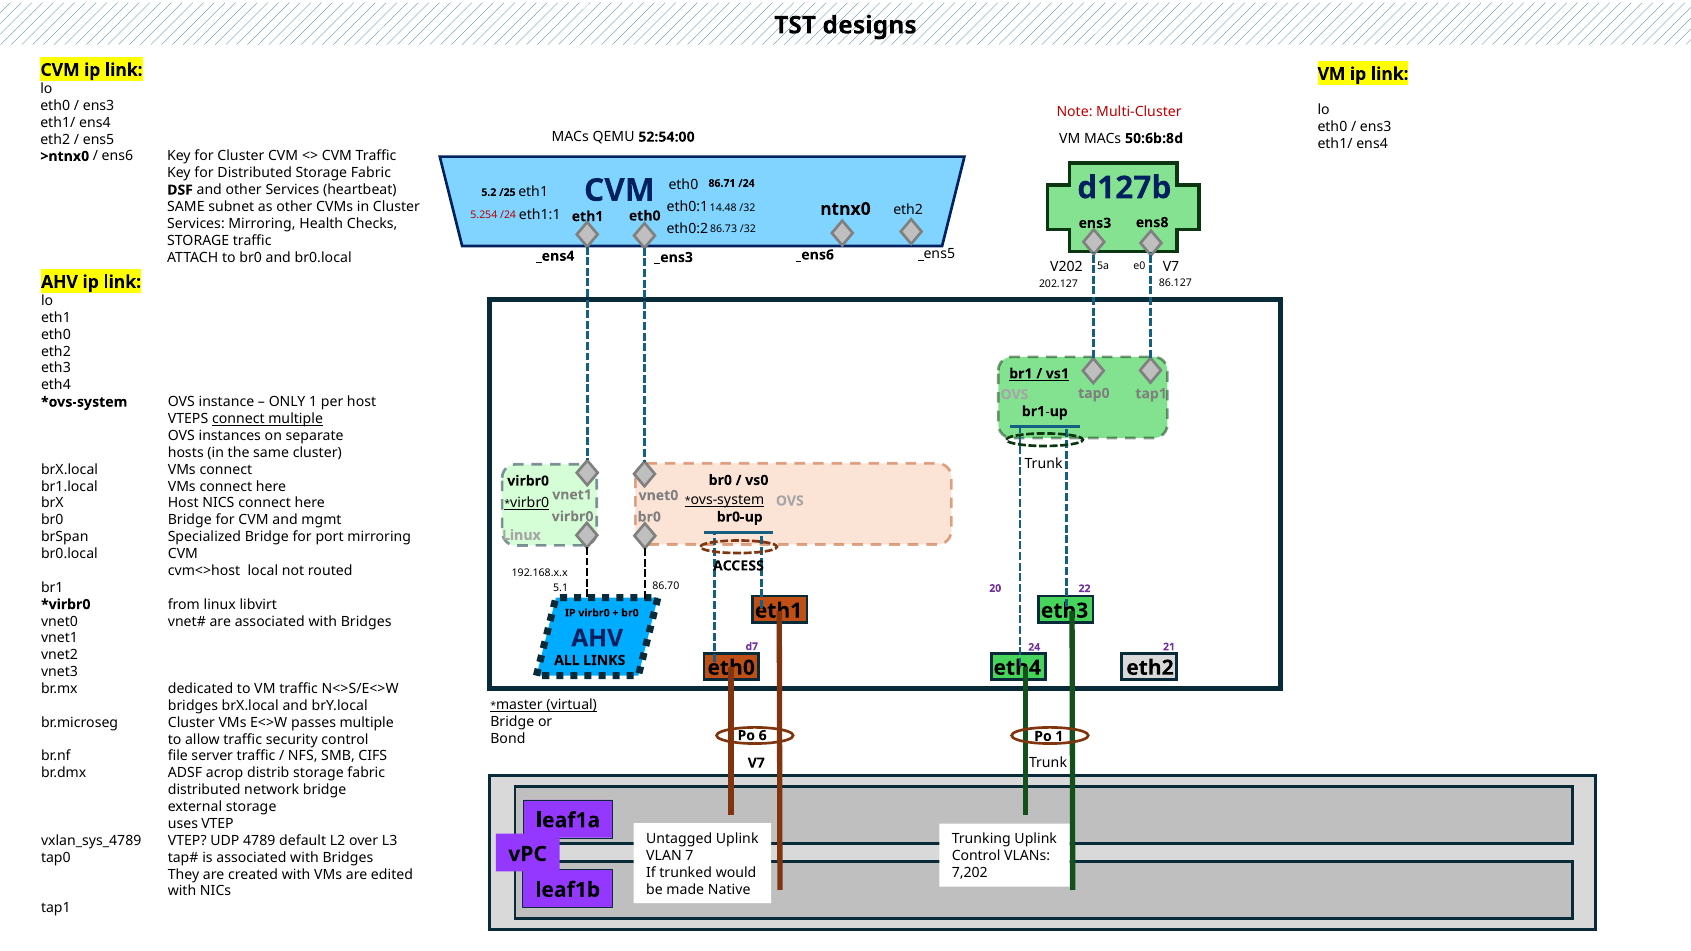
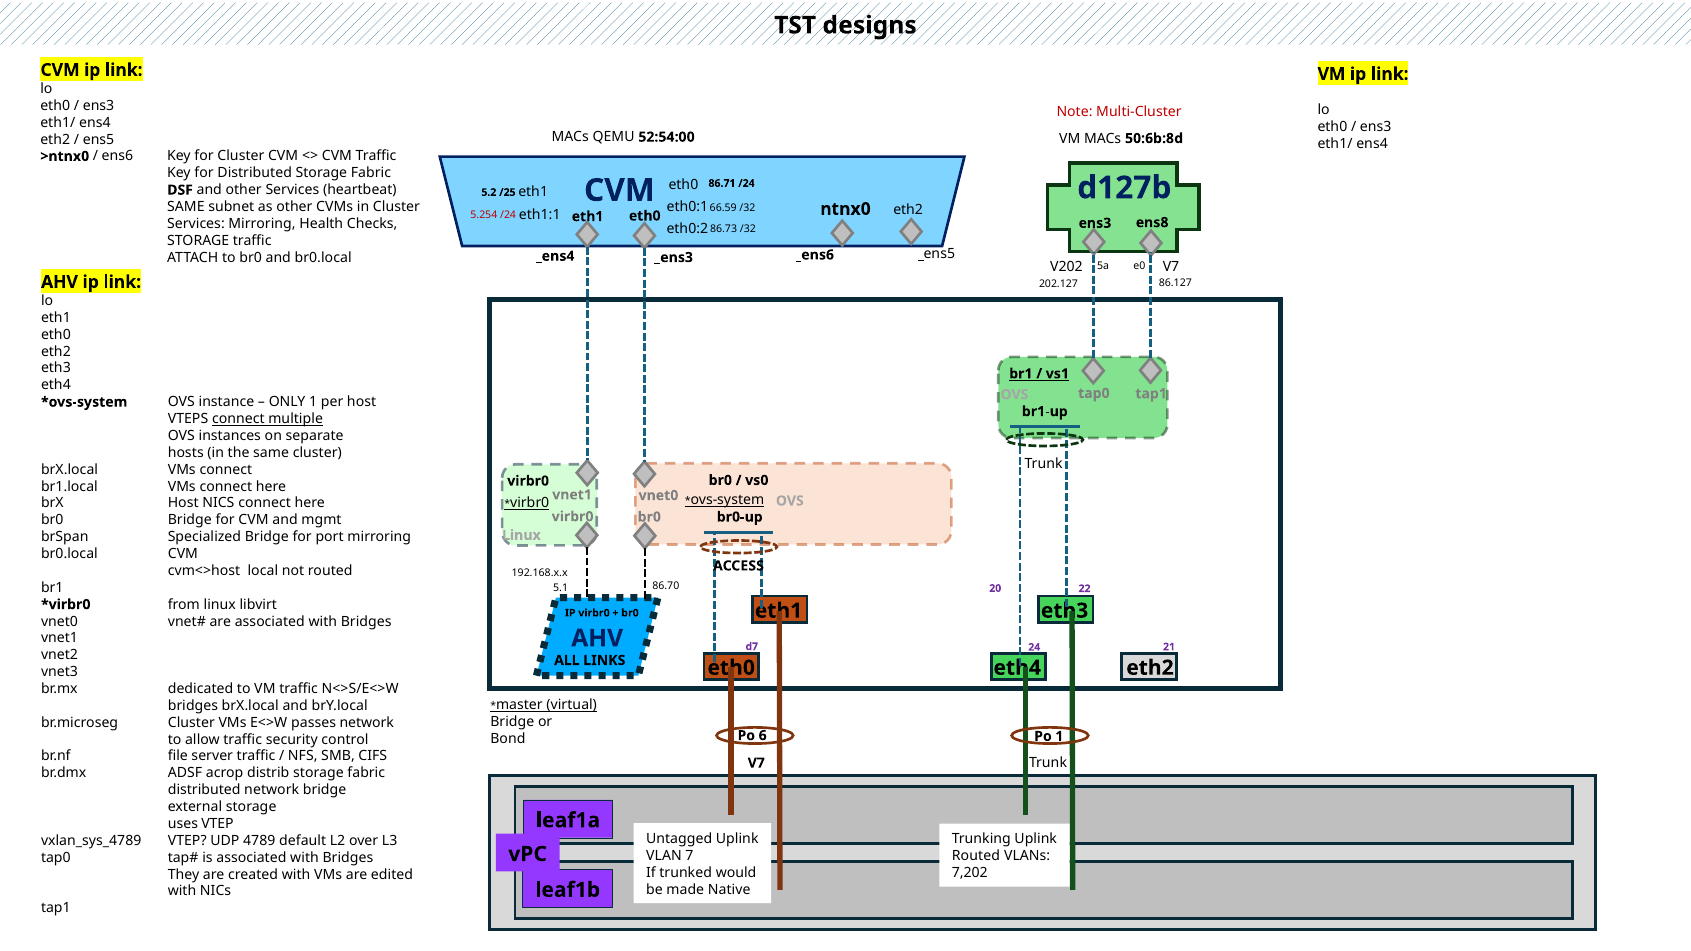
14.48: 14.48 -> 66.59 (723, 208)
passes multiple: multiple -> network (367, 723)
Control: Control -> Routed (976, 856)
